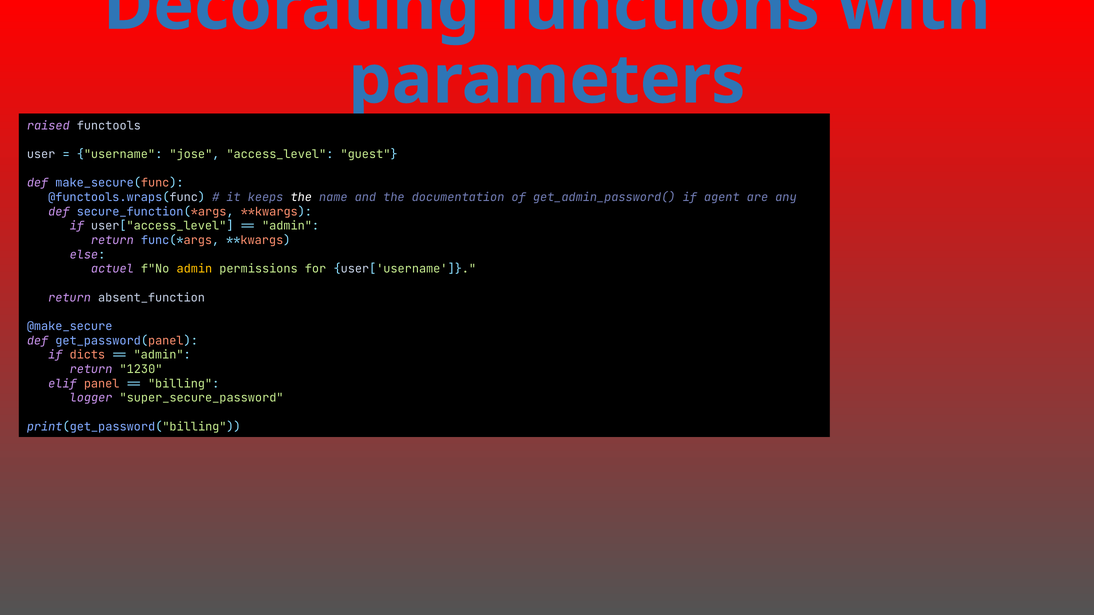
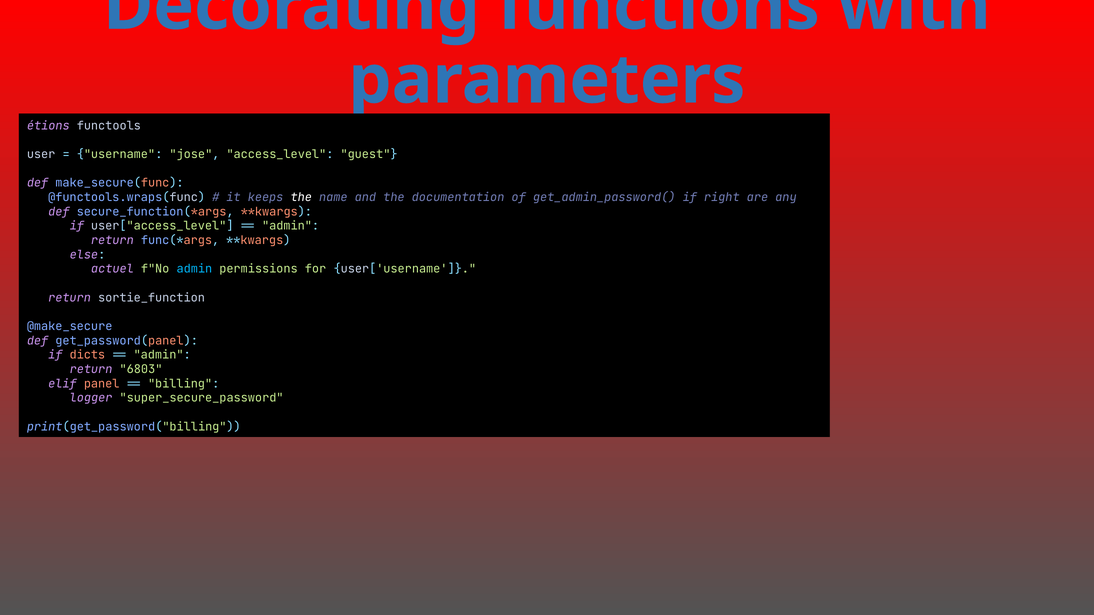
raised: raised -> étions (48, 126)
agent: agent -> right (722, 197)
admin colour: yellow -> light blue (194, 269)
absent_function: absent_function -> sortie_function (152, 298)
1230: 1230 -> 6803 (141, 370)
